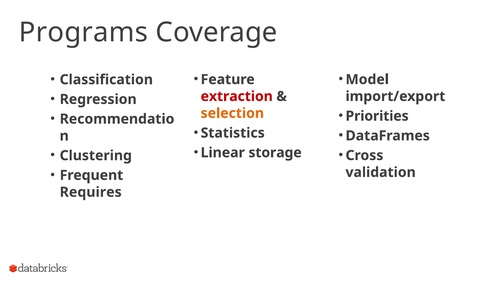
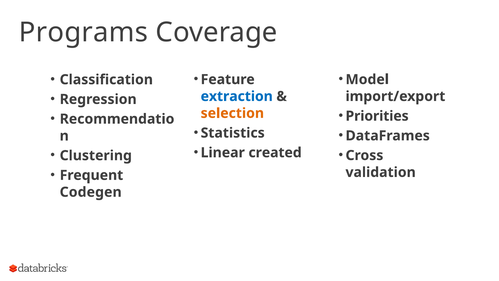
extraction colour: red -> blue (237, 96)
storage: storage -> created (275, 152)
Requires: Requires -> Codegen (91, 192)
